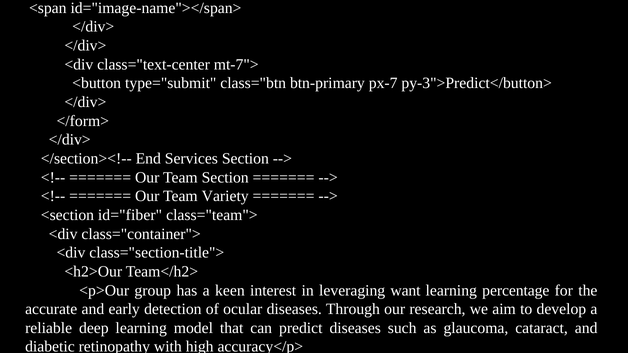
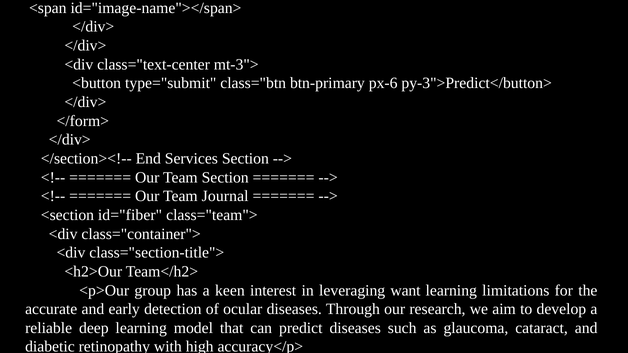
mt-7">: mt-7"> -> mt-3"> (236, 64)
px-7: px-7 -> px-6 (383, 83)
Variety: Variety -> Journal (225, 196)
percentage: percentage -> limitations (516, 291)
